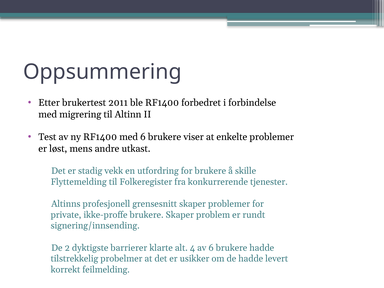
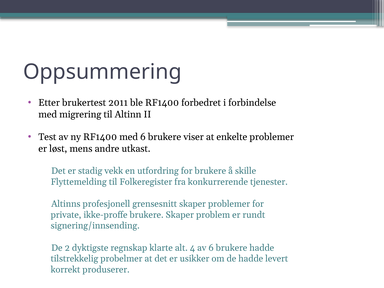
barrierer: barrierer -> regnskap (129, 248)
feilmelding: feilmelding -> produserer (106, 270)
